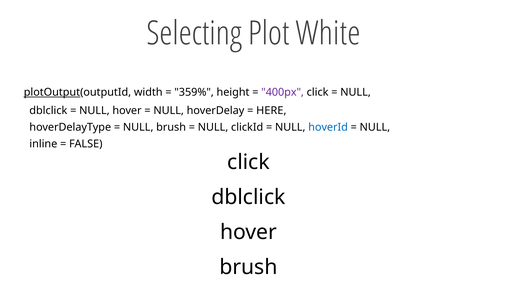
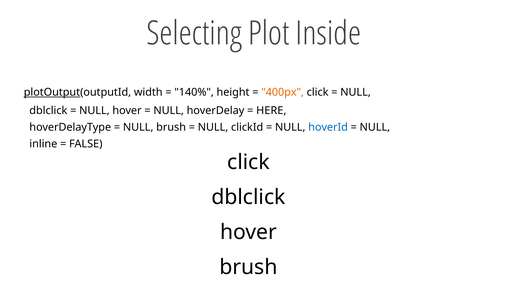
White: White -> Inside (328, 34)
359%: 359% -> 140% (194, 92)
400px colour: purple -> orange (283, 92)
